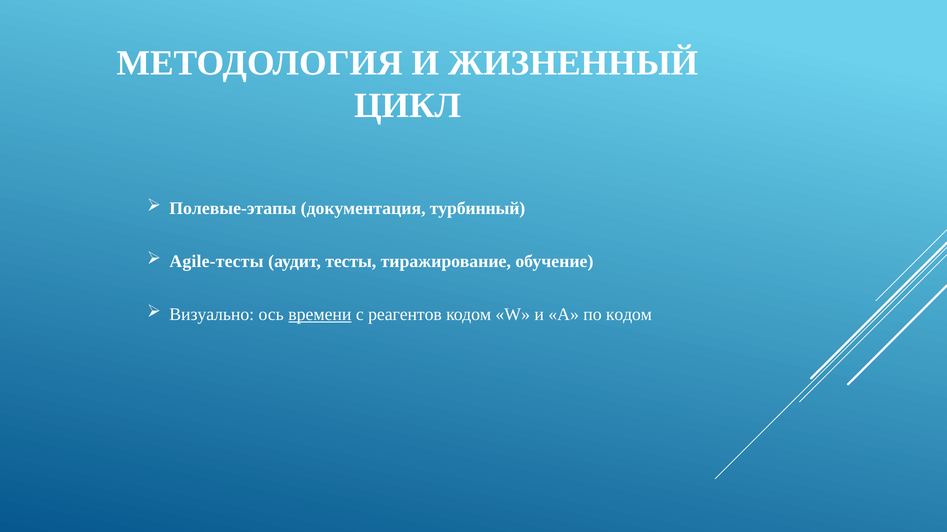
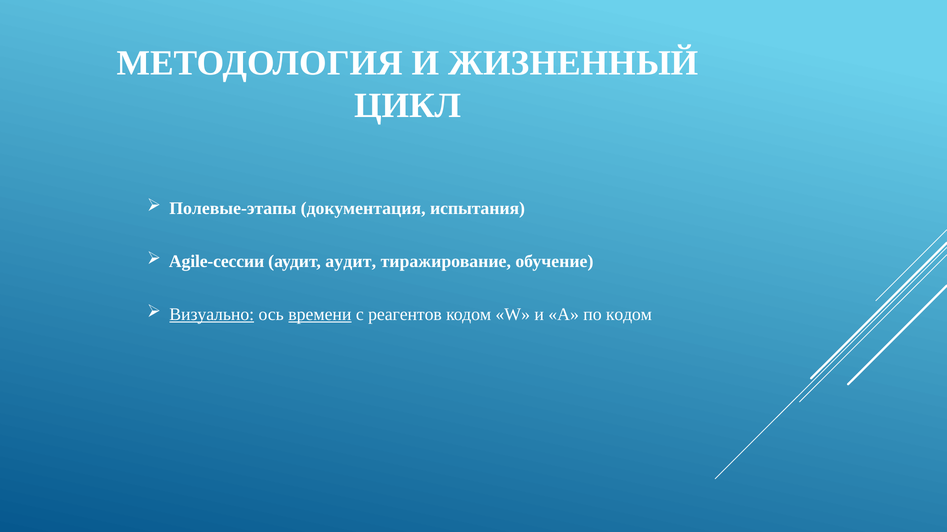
турбинный: турбинный -> испытания (477, 208)
Agile-тесты: Agile-тесты -> Agile-сессии (217, 262)
аудит тесты: тесты -> аудит (351, 262)
Визуально underline: none -> present (212, 315)
